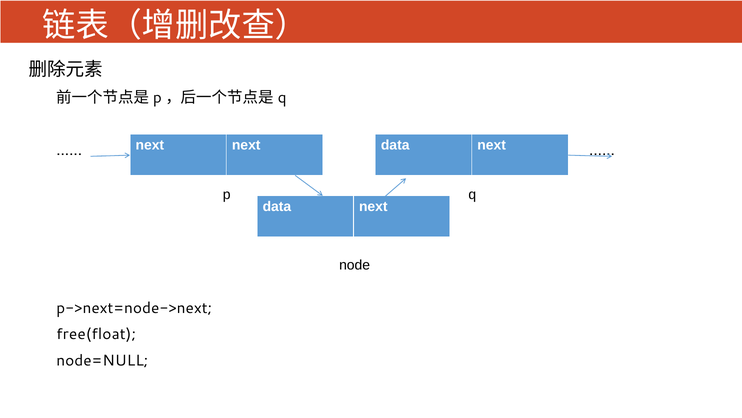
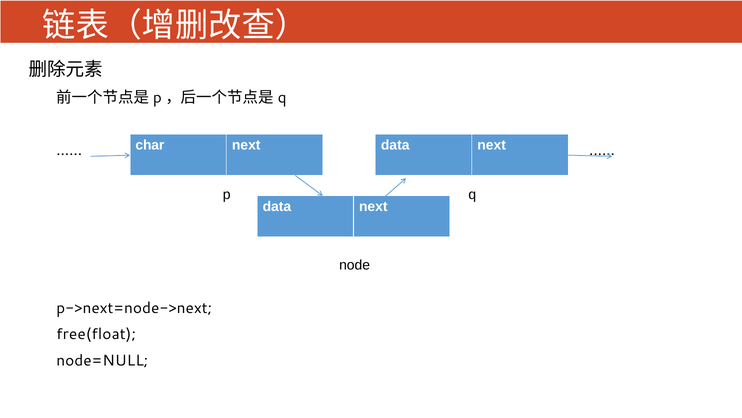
next: next -> char (150, 145)
